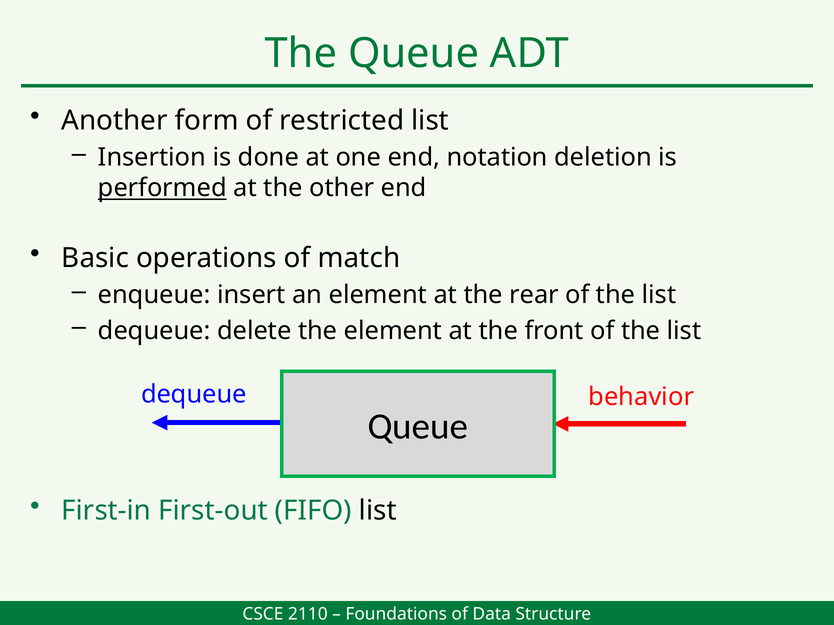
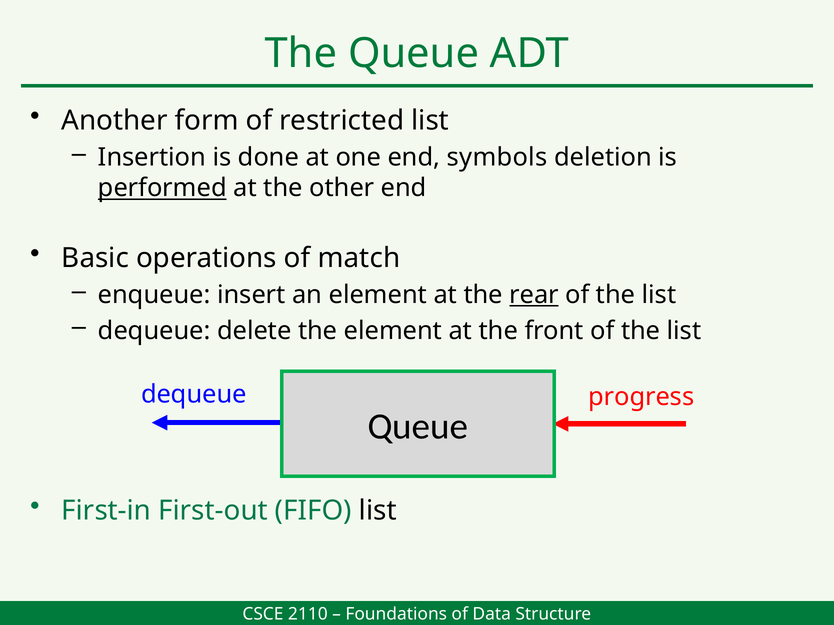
notation: notation -> symbols (497, 158)
rear underline: none -> present (534, 295)
behavior: behavior -> progress (641, 397)
